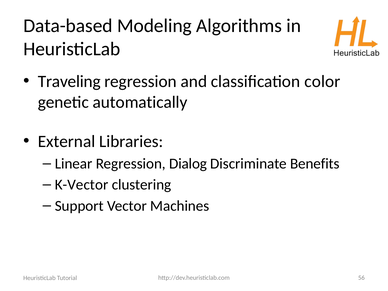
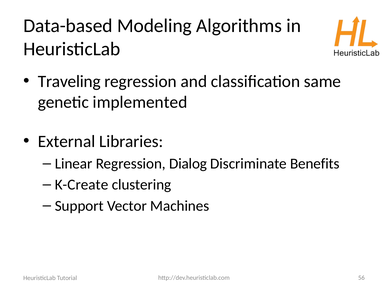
color: color -> same (323, 81)
automatically: automatically -> implemented (140, 102)
K-Vector: K-Vector -> K-Create (82, 185)
